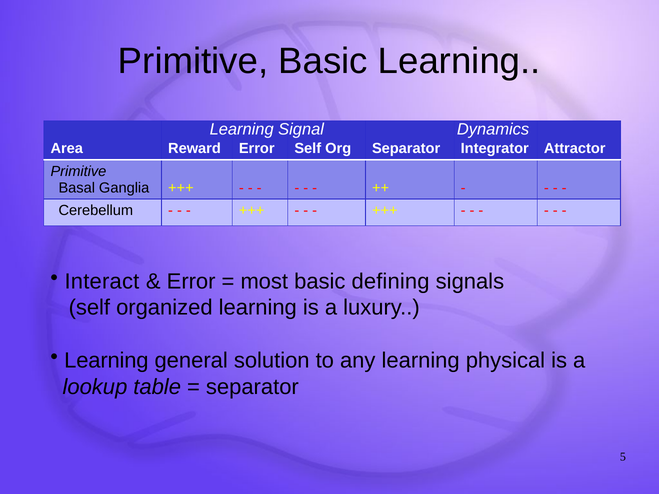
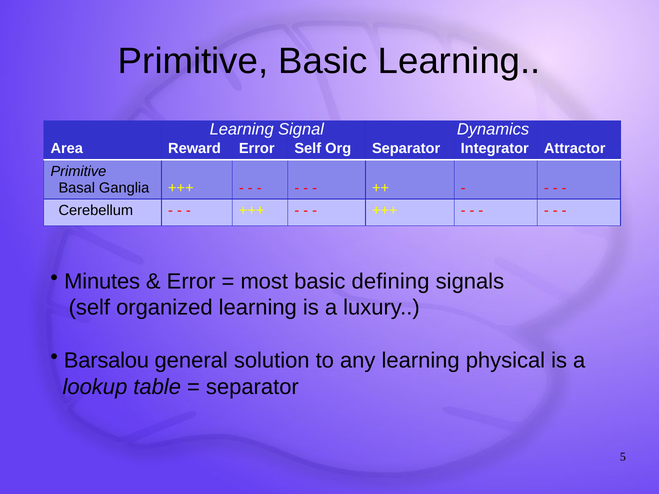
Interact: Interact -> Minutes (102, 282)
Learning: Learning -> Barsalou (106, 361)
